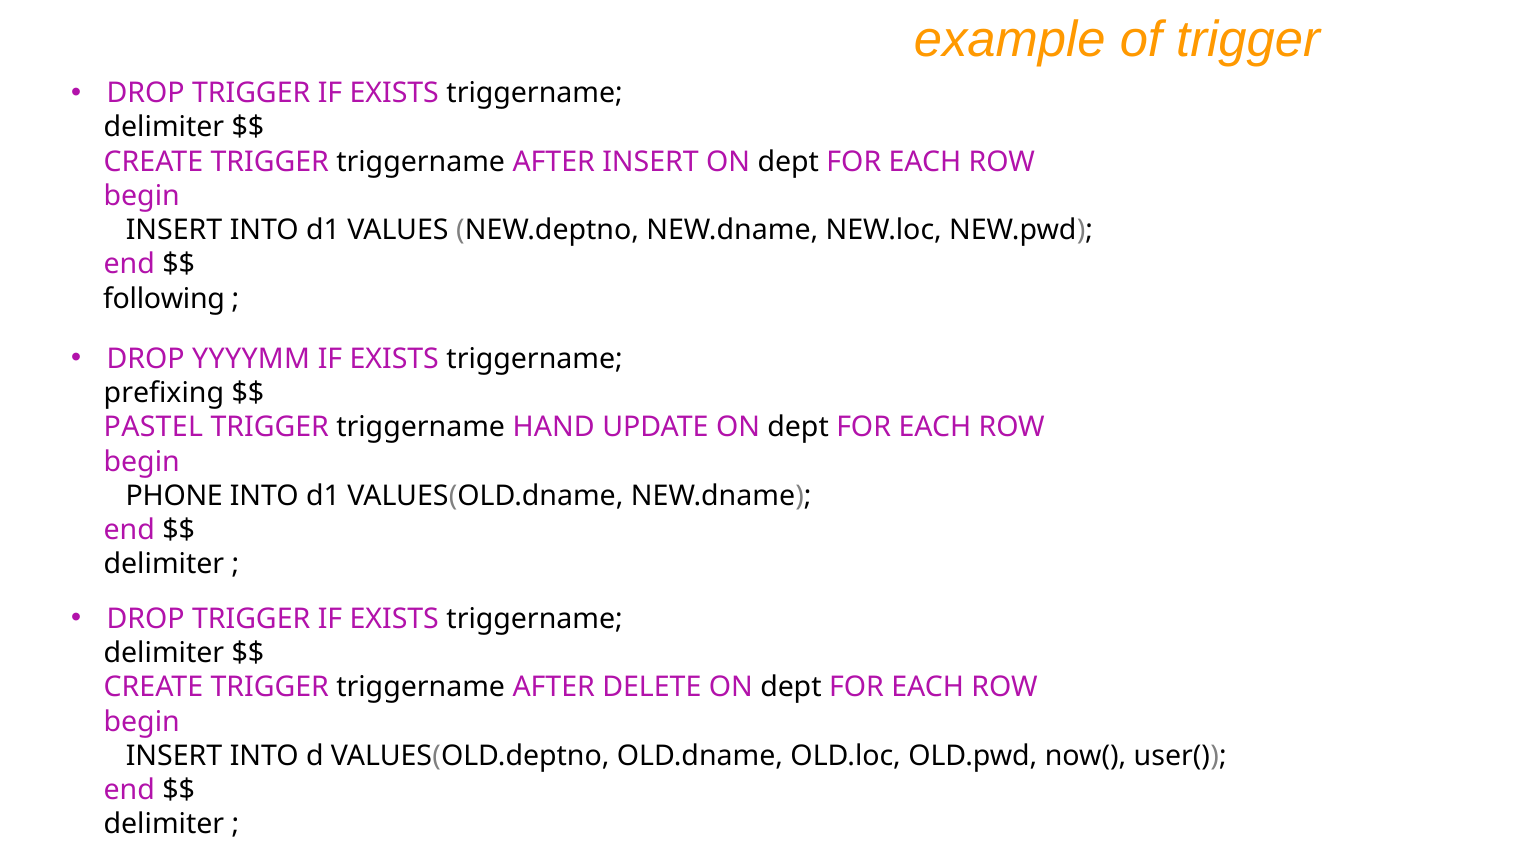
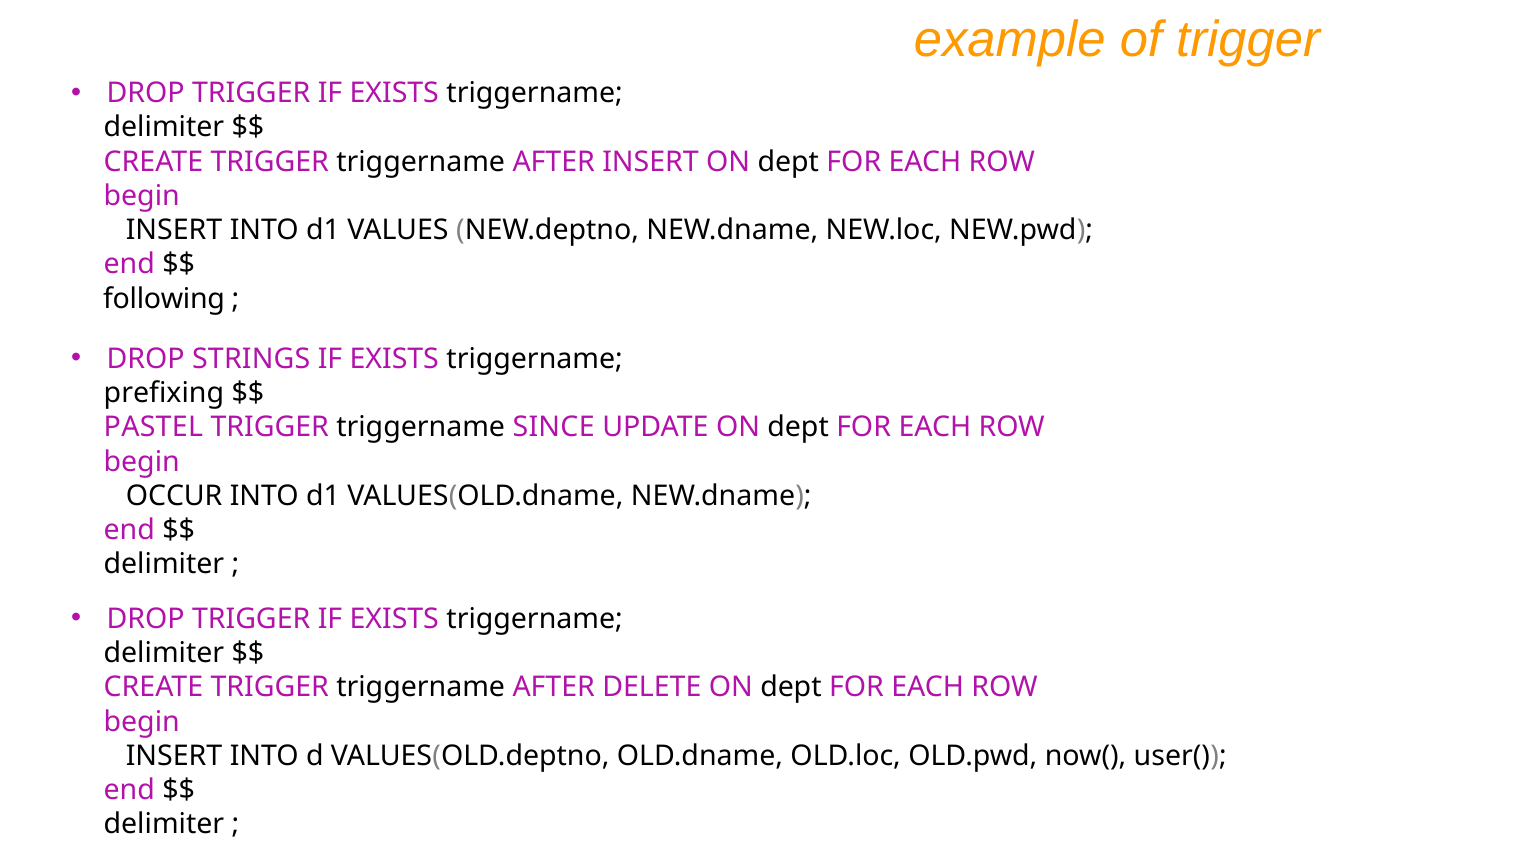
YYYYMM: YYYYMM -> STRINGS (251, 359)
HAND: HAND -> SINCE (554, 427)
PHONE: PHONE -> OCCUR (174, 496)
